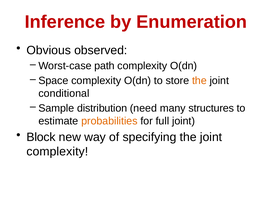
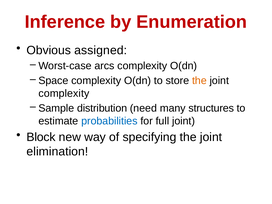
observed: observed -> assigned (101, 50)
path: path -> arcs (104, 66)
conditional: conditional -> complexity (64, 93)
probabilities colour: orange -> blue (109, 121)
complexity: complexity -> elimination (57, 152)
